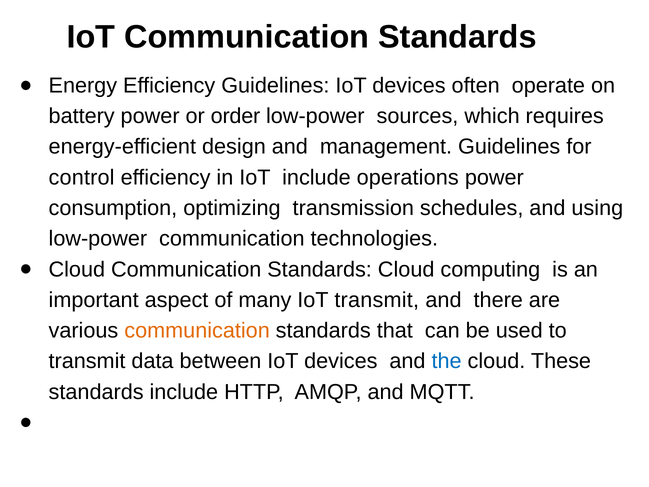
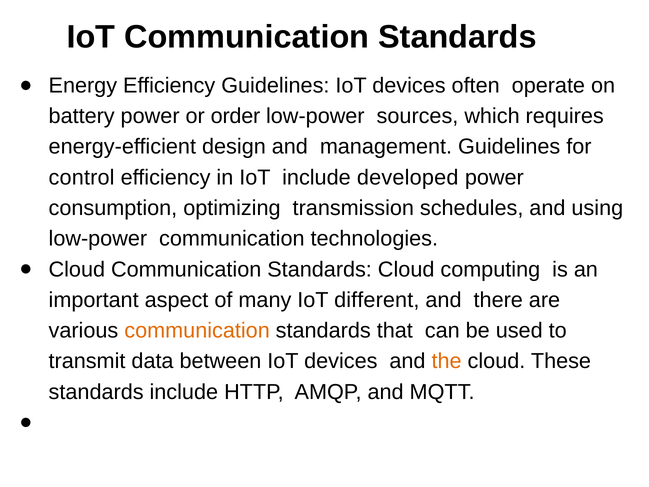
operations: operations -> developed (408, 177)
IoT transmit: transmit -> different (377, 300)
the colour: blue -> orange (447, 361)
